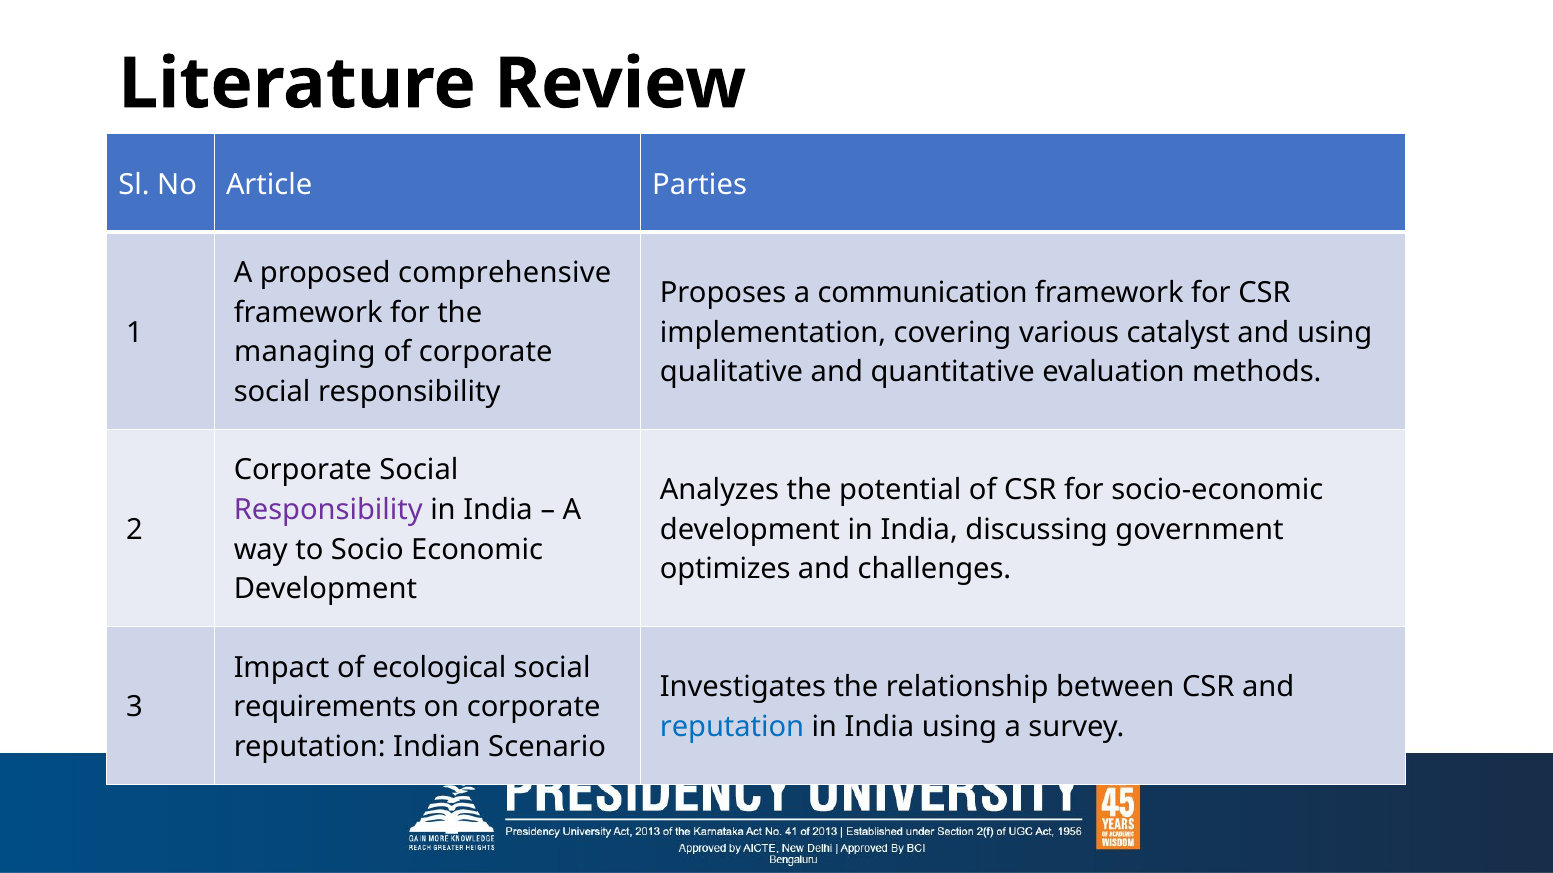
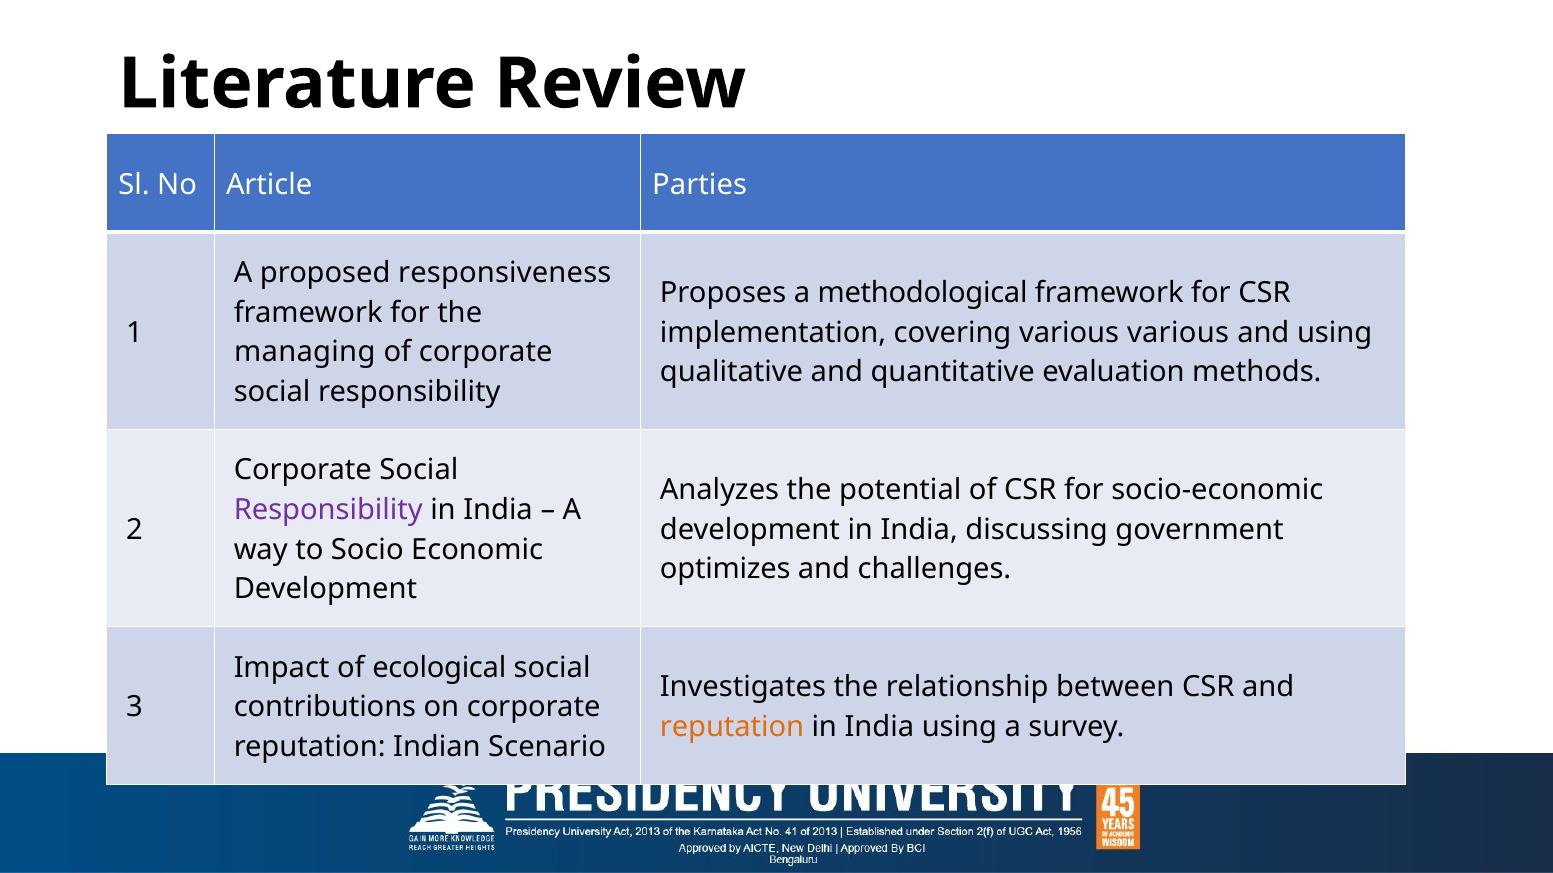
comprehensive: comprehensive -> responsiveness (505, 273)
communication: communication -> methodological (923, 293)
various catalyst: catalyst -> various (1178, 333)
requirements: requirements -> contributions (325, 707)
reputation colour: blue -> orange (732, 727)
